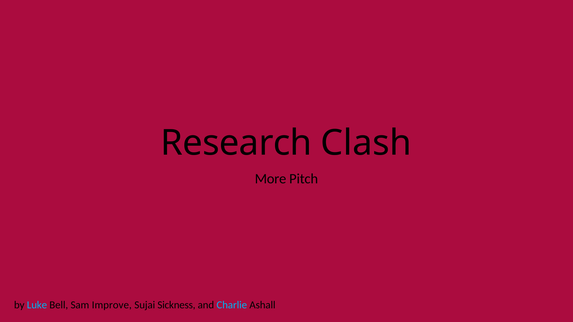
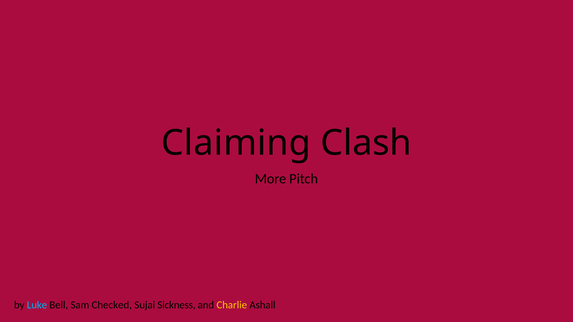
Research: Research -> Claiming (236, 143)
Improve: Improve -> Checked (112, 305)
Charlie colour: light blue -> yellow (232, 305)
